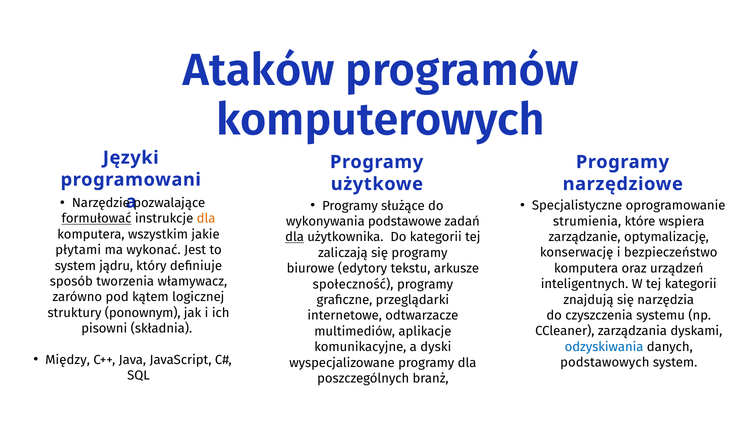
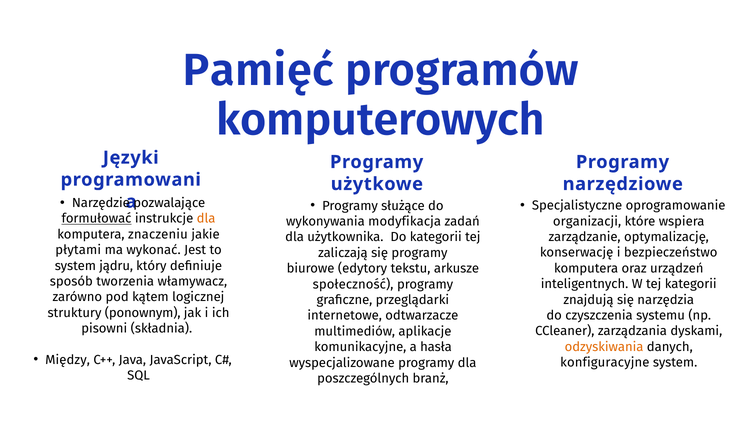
Ataków: Ataków -> Pamięć (258, 70)
strumienia: strumienia -> organizacji (587, 221)
podstawowe: podstawowe -> modyfikacja (405, 222)
wszystkim: wszystkim -> znaczeniu (158, 234)
dla underline: present -> none (295, 237)
odzyskiwania colour: blue -> orange (604, 347)
dyski: dyski -> hasła (436, 347)
podstawowych: podstawowych -> konfiguracyjne (605, 363)
